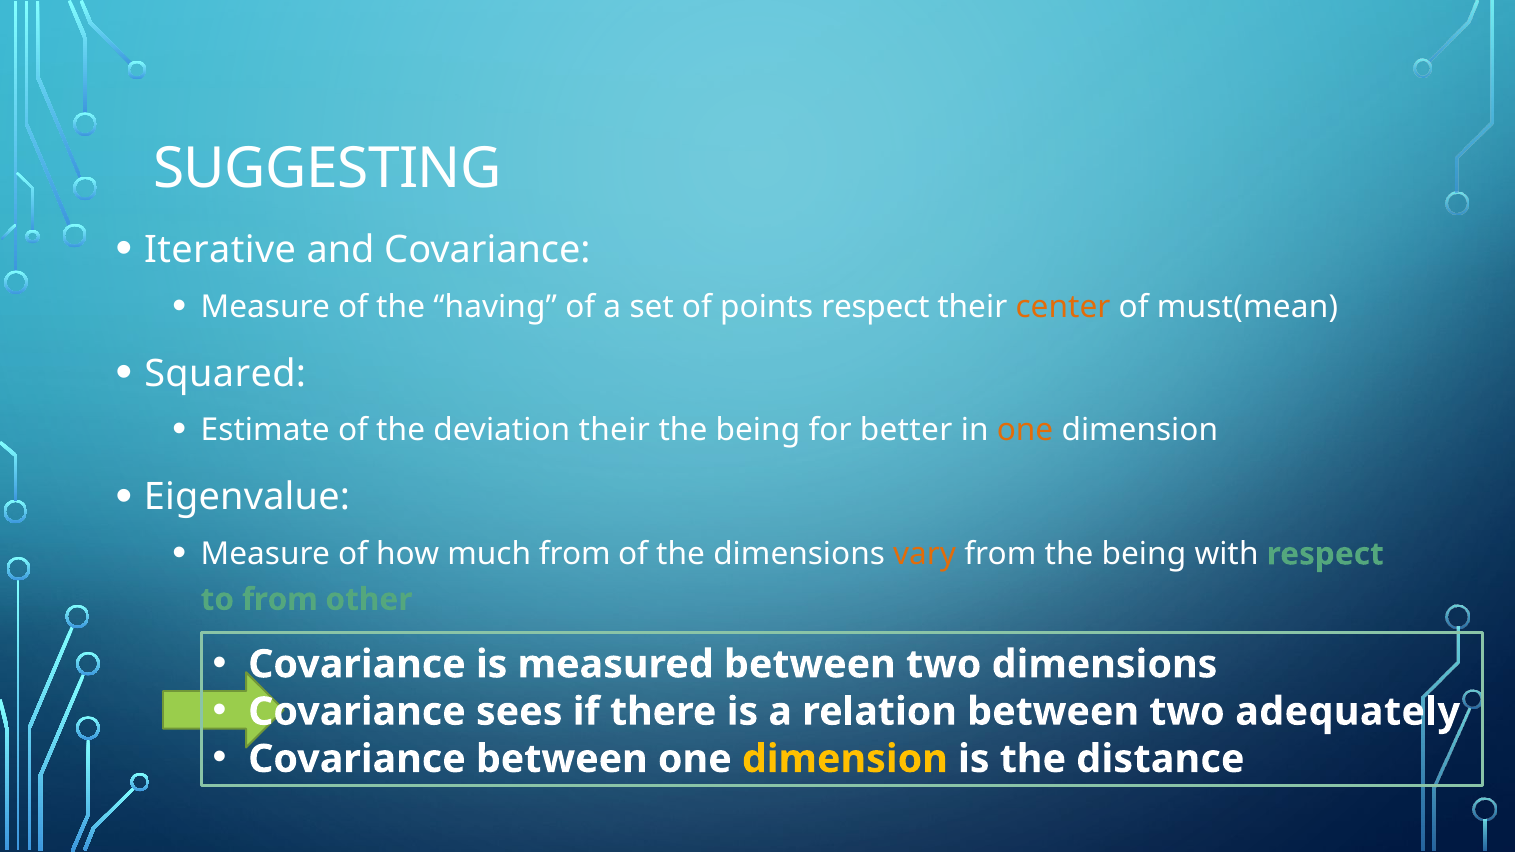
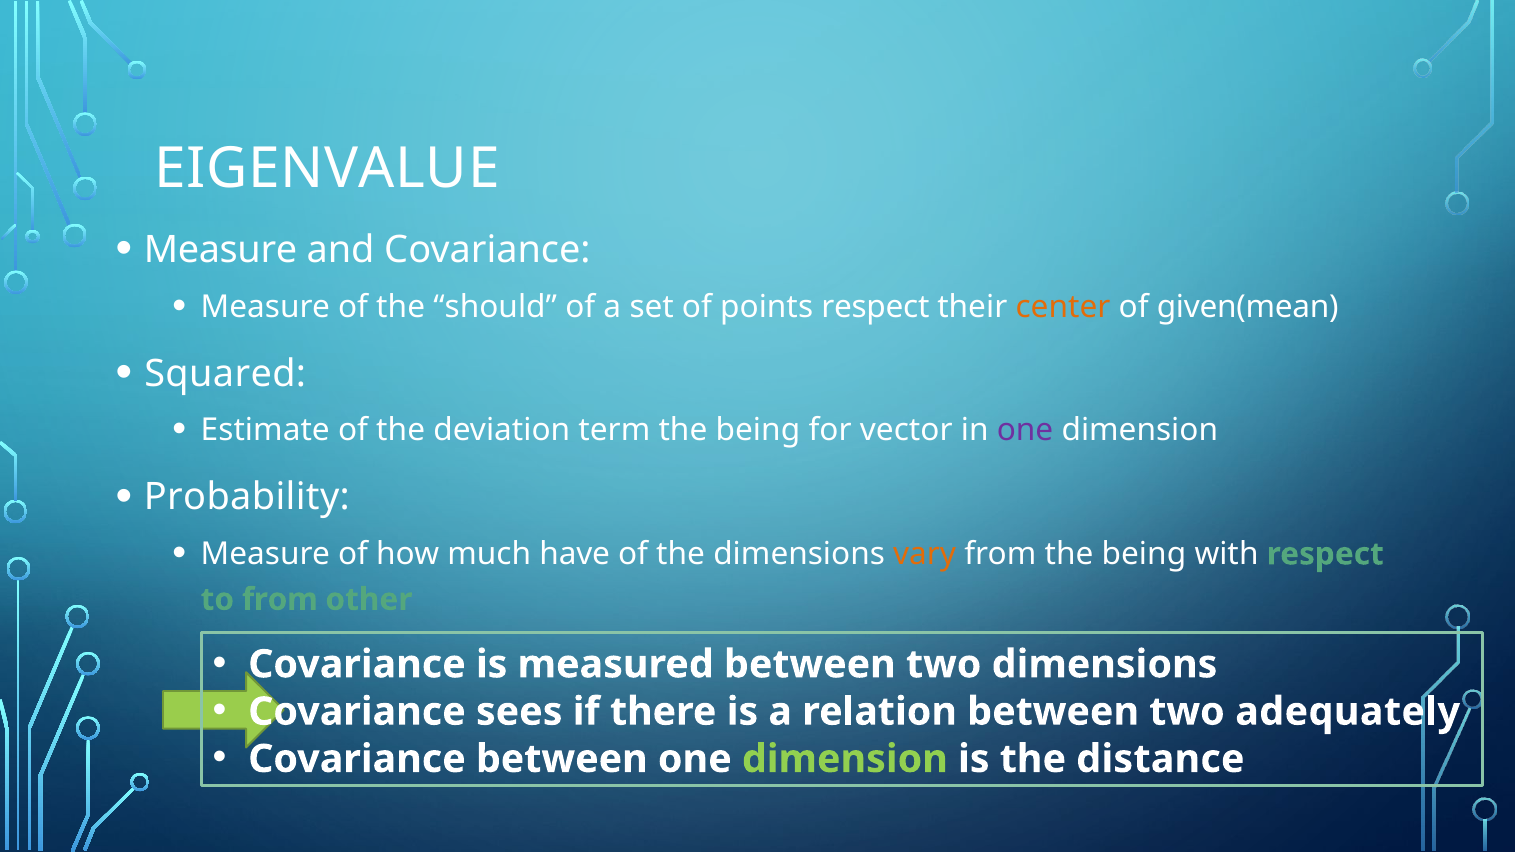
SUGGESTING: SUGGESTING -> EIGENVALUE (327, 168)
Iterative: Iterative -> Measure (221, 250)
having: having -> should (495, 307)
must(mean: must(mean -> given(mean (1248, 307)
deviation their: their -> term (614, 431)
better: better -> vector (906, 431)
one colour: orange -> purple (1025, 431)
Eigenvalue: Eigenvalue -> Probability (247, 498)
much from: from -> have (575, 554)
dimension colour: yellow -> light green (845, 759)
